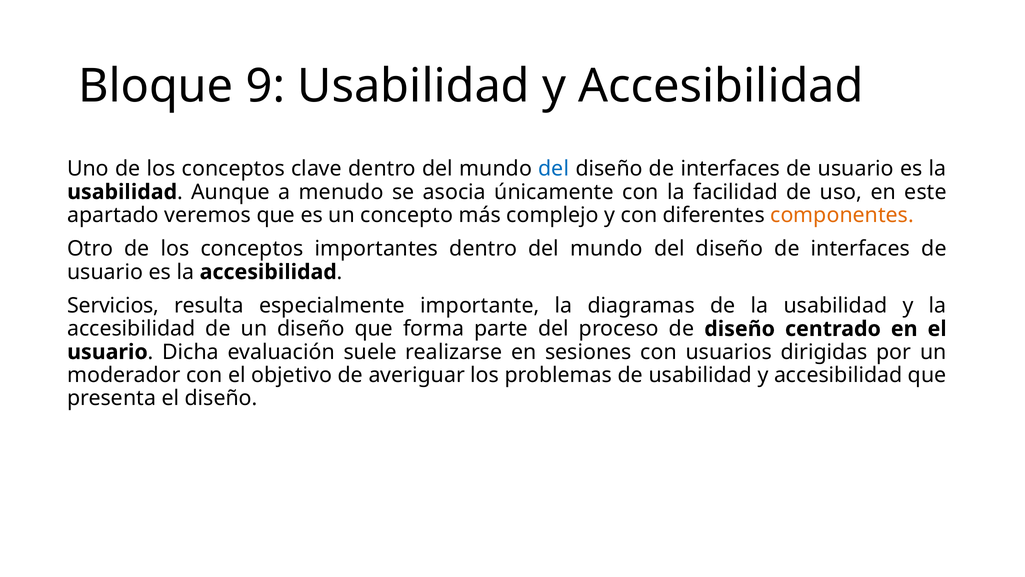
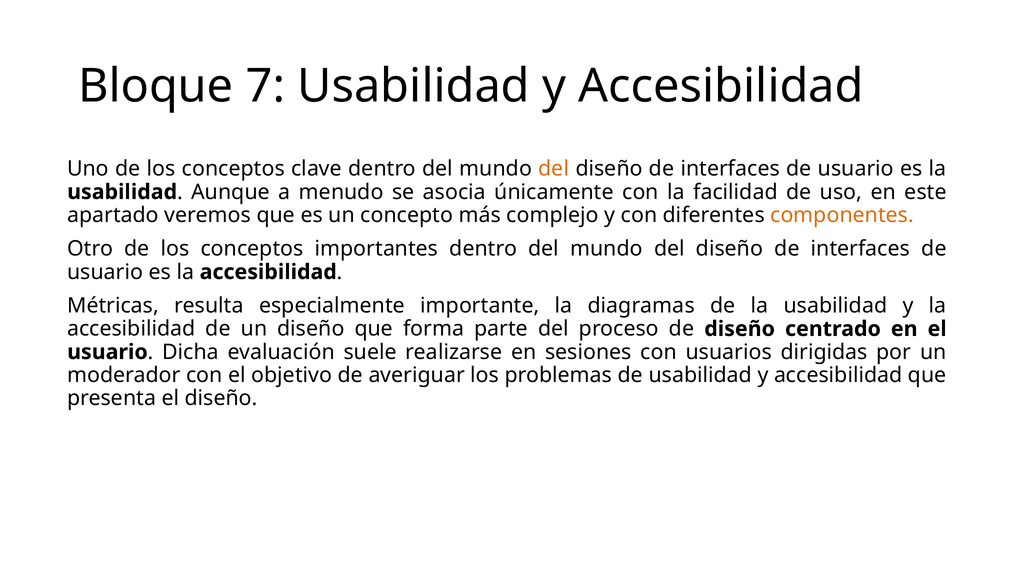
9: 9 -> 7 (265, 86)
del colour: blue -> orange (554, 169)
Servicios: Servicios -> Métricas (113, 306)
